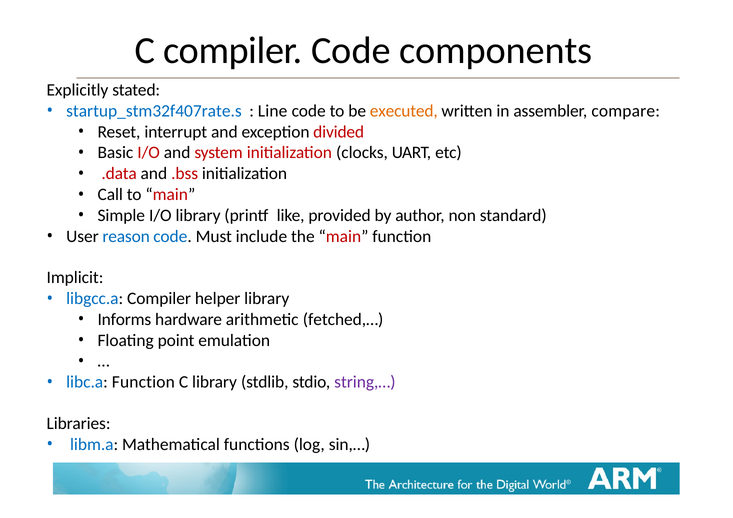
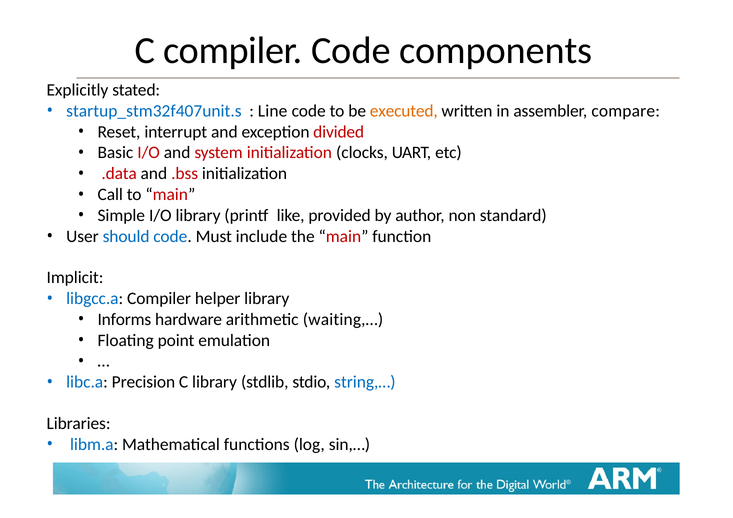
startup_stm32f407rate.s: startup_stm32f407rate.s -> startup_stm32f407unit.s (154, 111)
reason: reason -> should (126, 236)
fetched,…: fetched,… -> waiting,… (343, 319)
libc.a Function: Function -> Precision (143, 382)
string,… colour: purple -> blue (365, 382)
